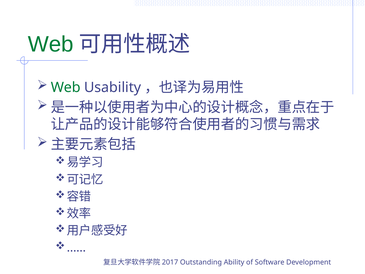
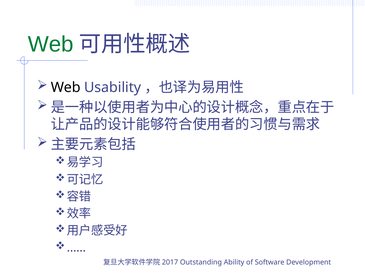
Web colour: green -> black (66, 87)
